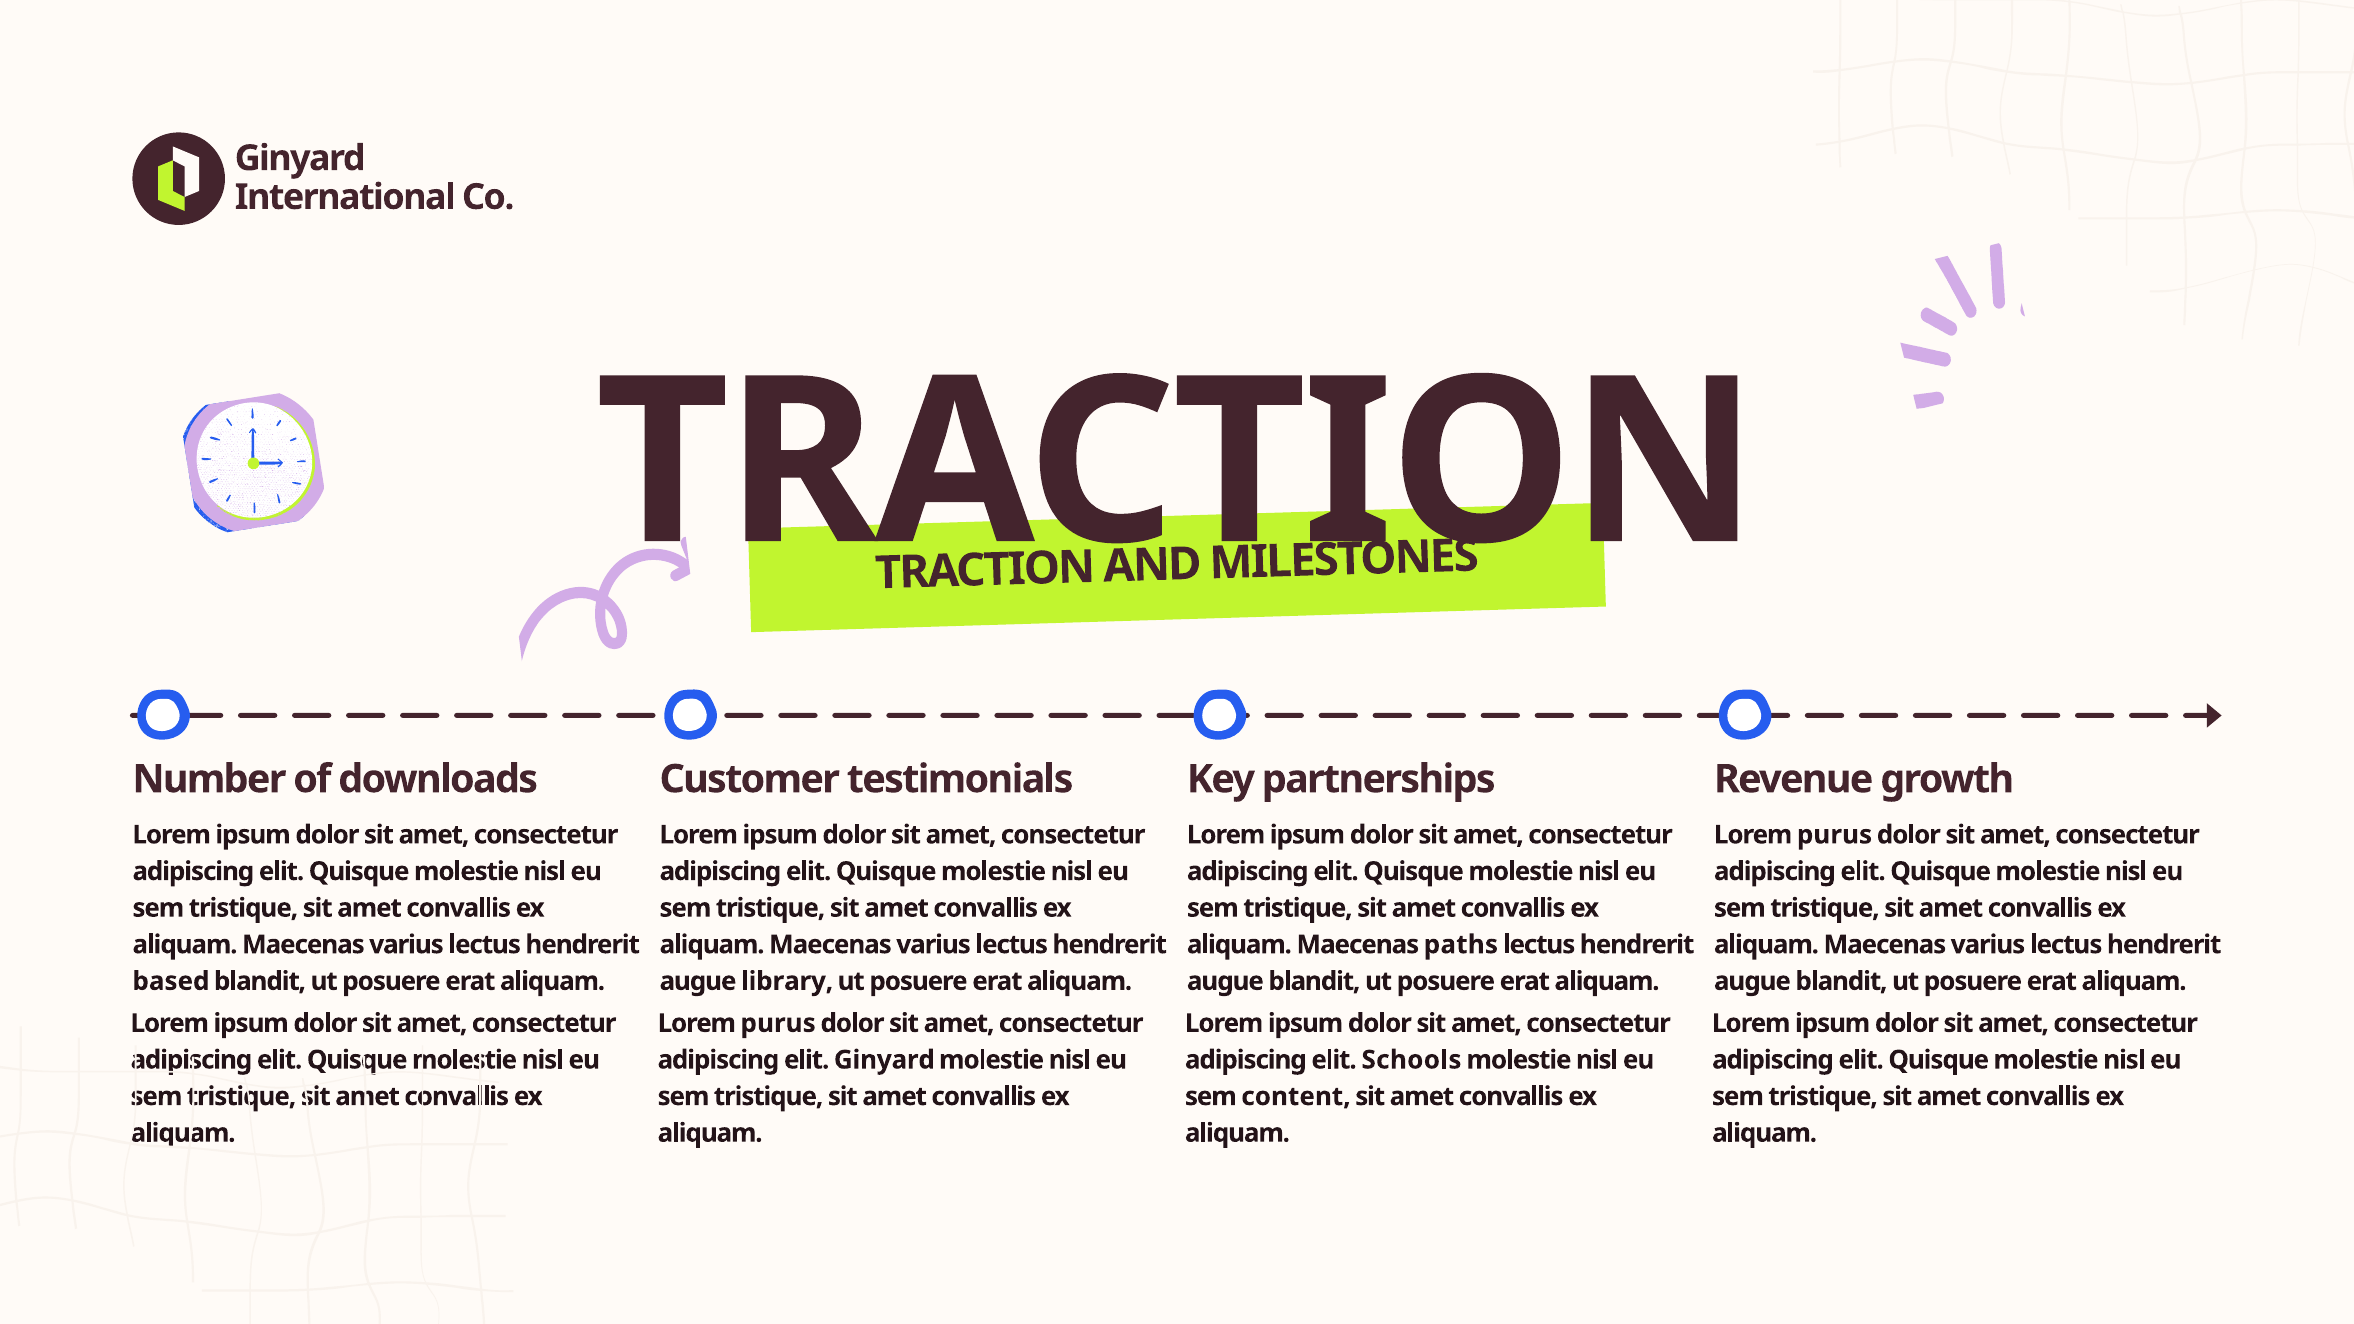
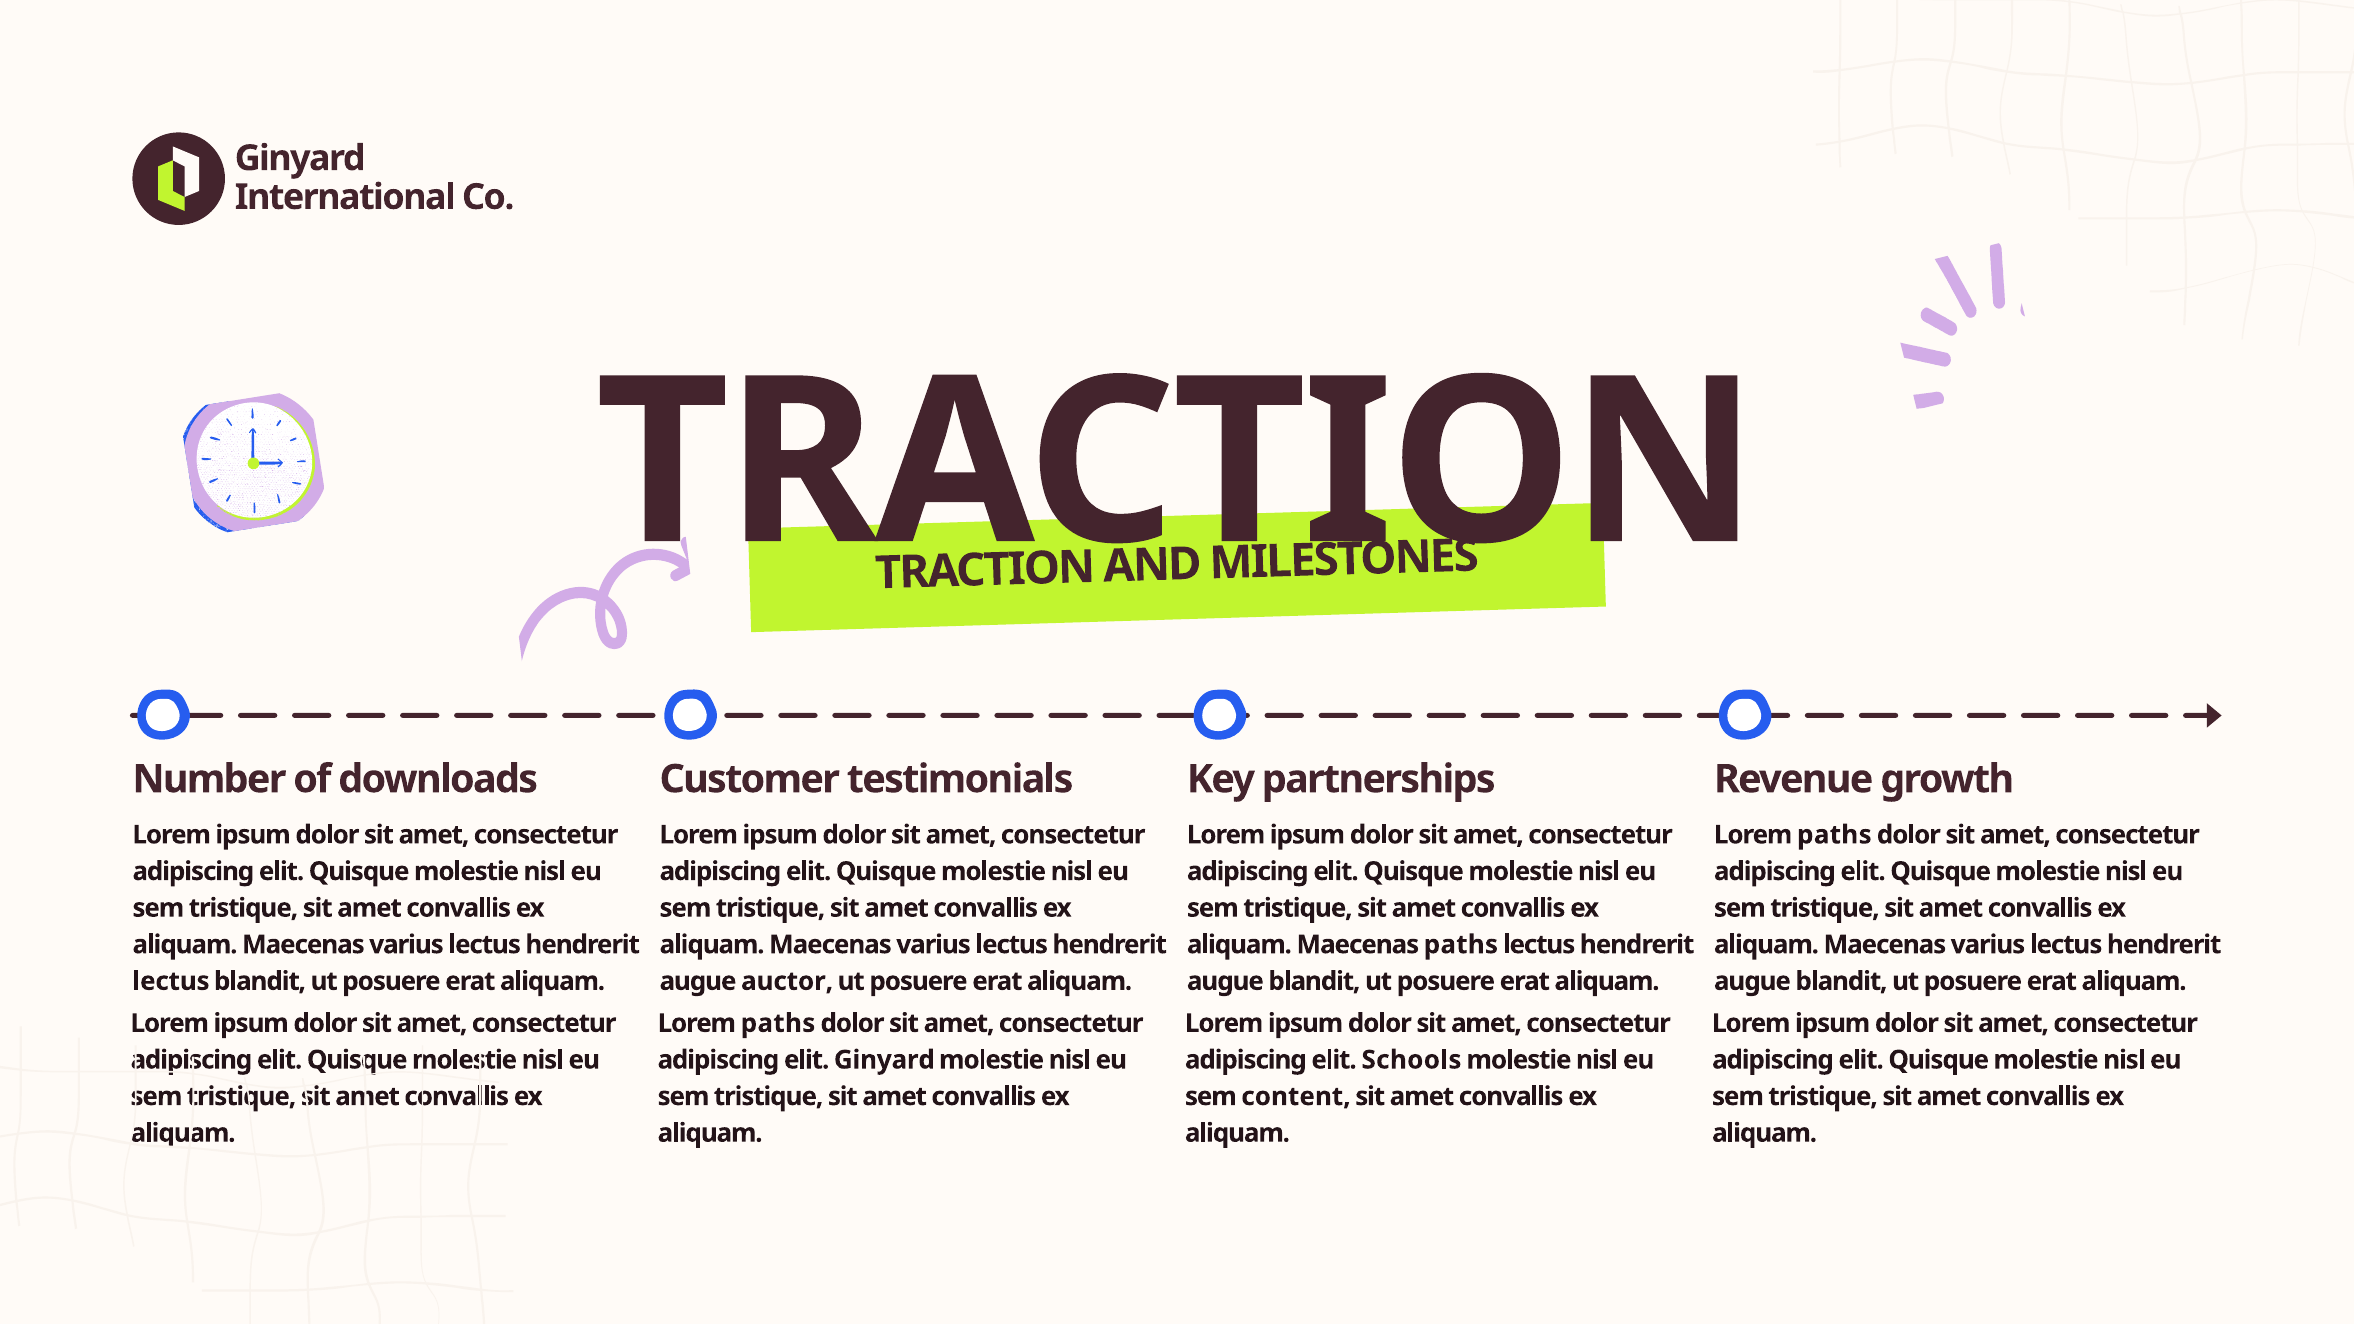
purus: purus -> paths (1834, 835)
based: based -> lectus (171, 981)
library: library -> auctor (787, 981)
purus: purus -> paths (778, 1023)
